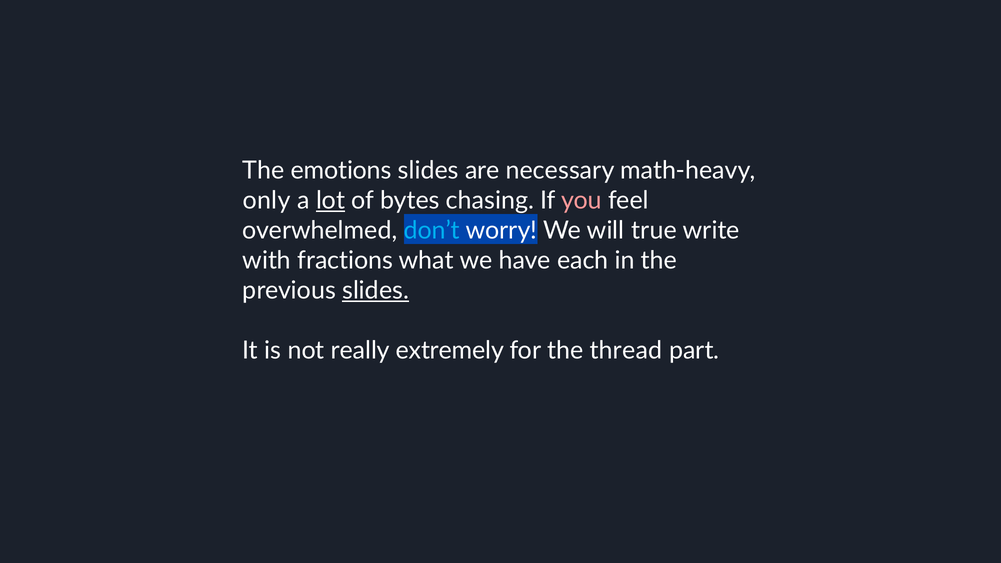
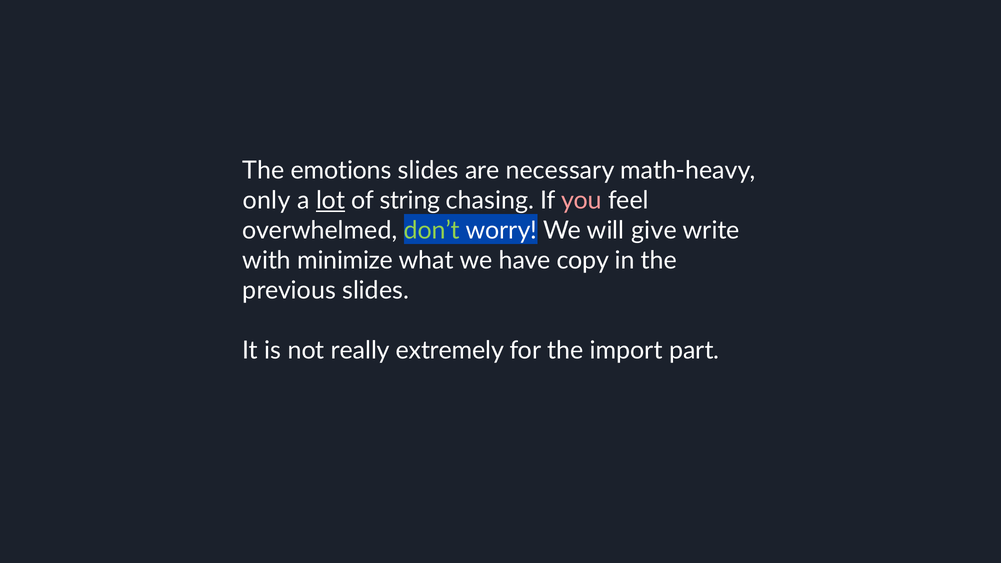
bytes: bytes -> string (410, 201)
don’t colour: light blue -> light green (432, 231)
true: true -> give (654, 231)
fractions: fractions -> minimize (345, 261)
each: each -> copy (583, 261)
slides underline: present -> none (376, 291)
thread: thread -> import (626, 351)
